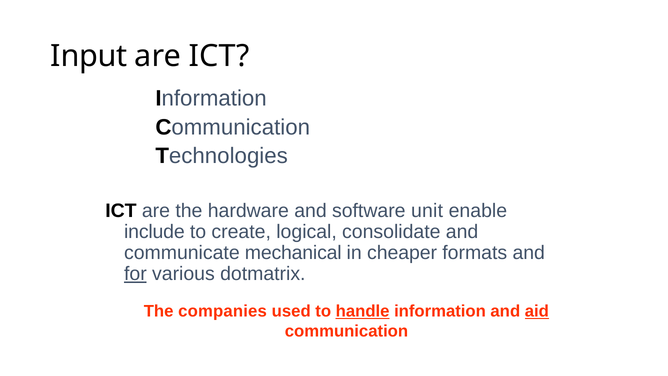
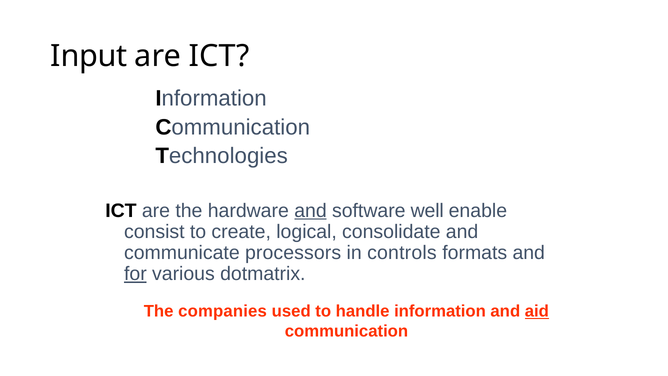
and underline: none -> present (311, 211)
unit: unit -> well (427, 211)
include: include -> consist (154, 232)
mechanical: mechanical -> processors (293, 253)
cheaper: cheaper -> controls (402, 253)
handle underline: present -> none (363, 311)
